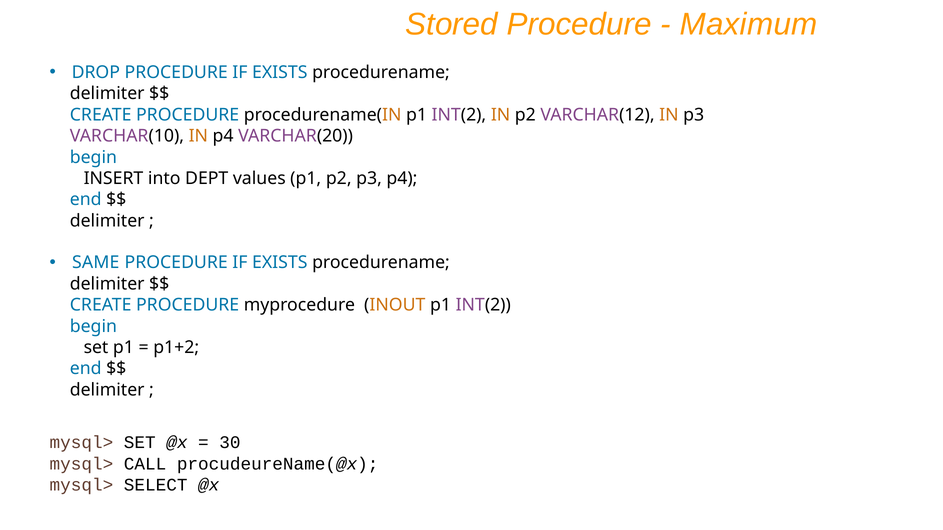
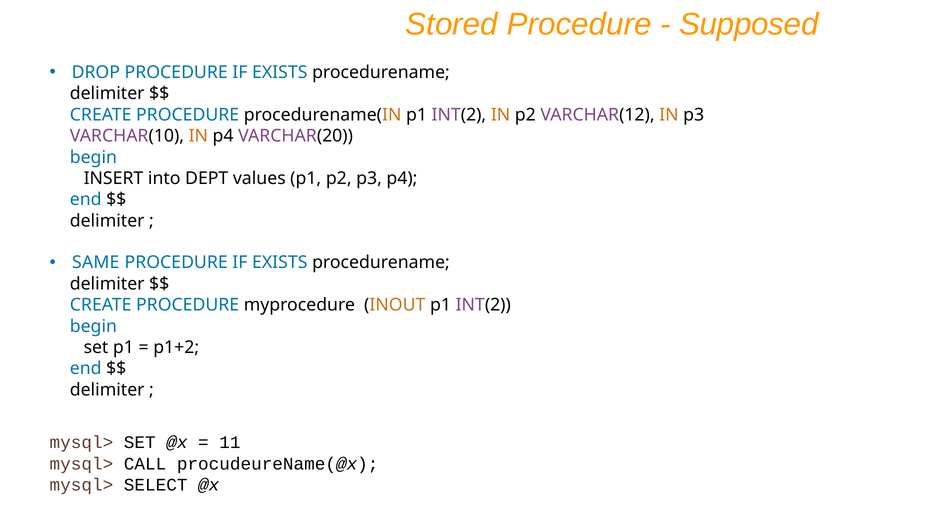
Maximum: Maximum -> Supposed (749, 25)
30: 30 -> 11 (230, 443)
